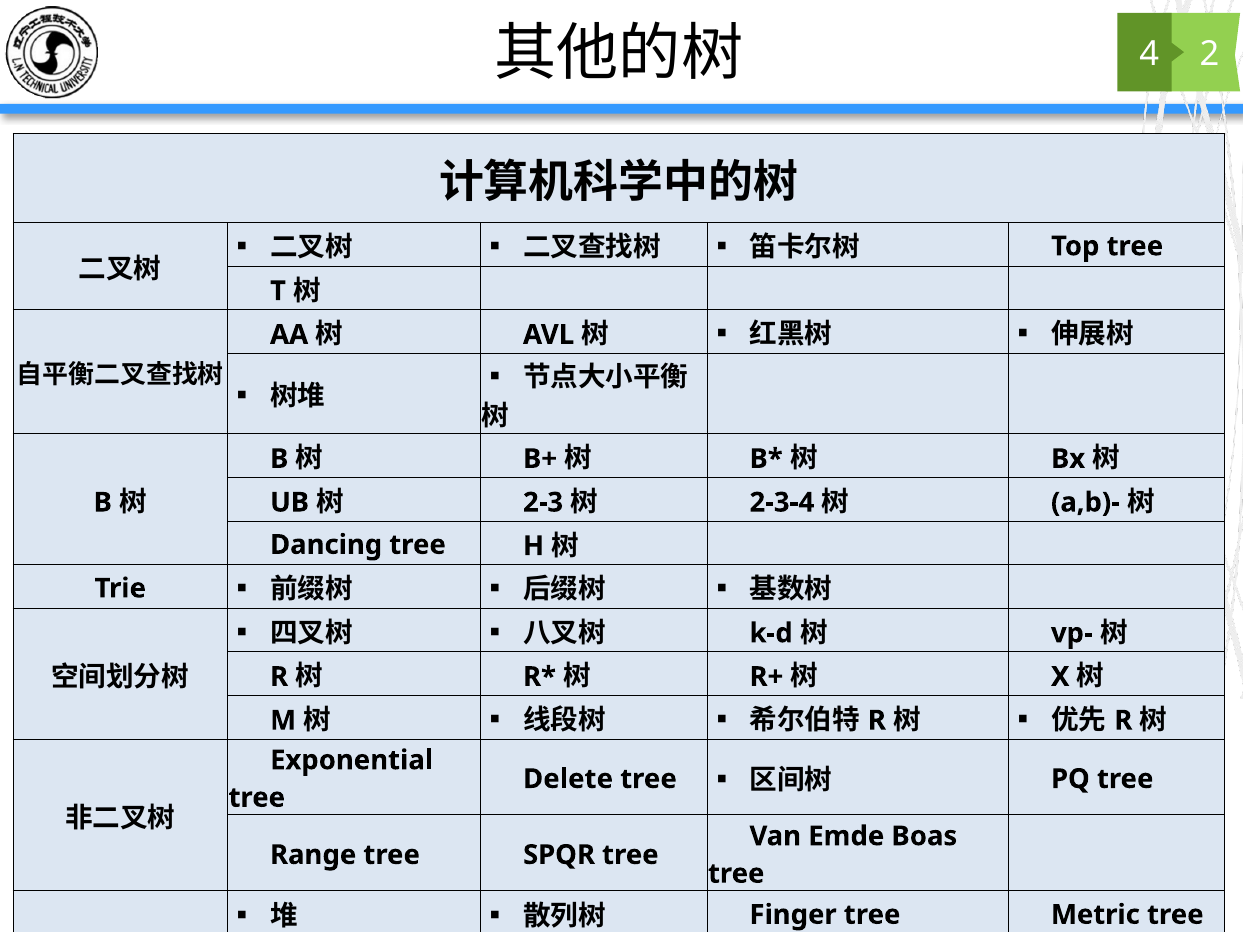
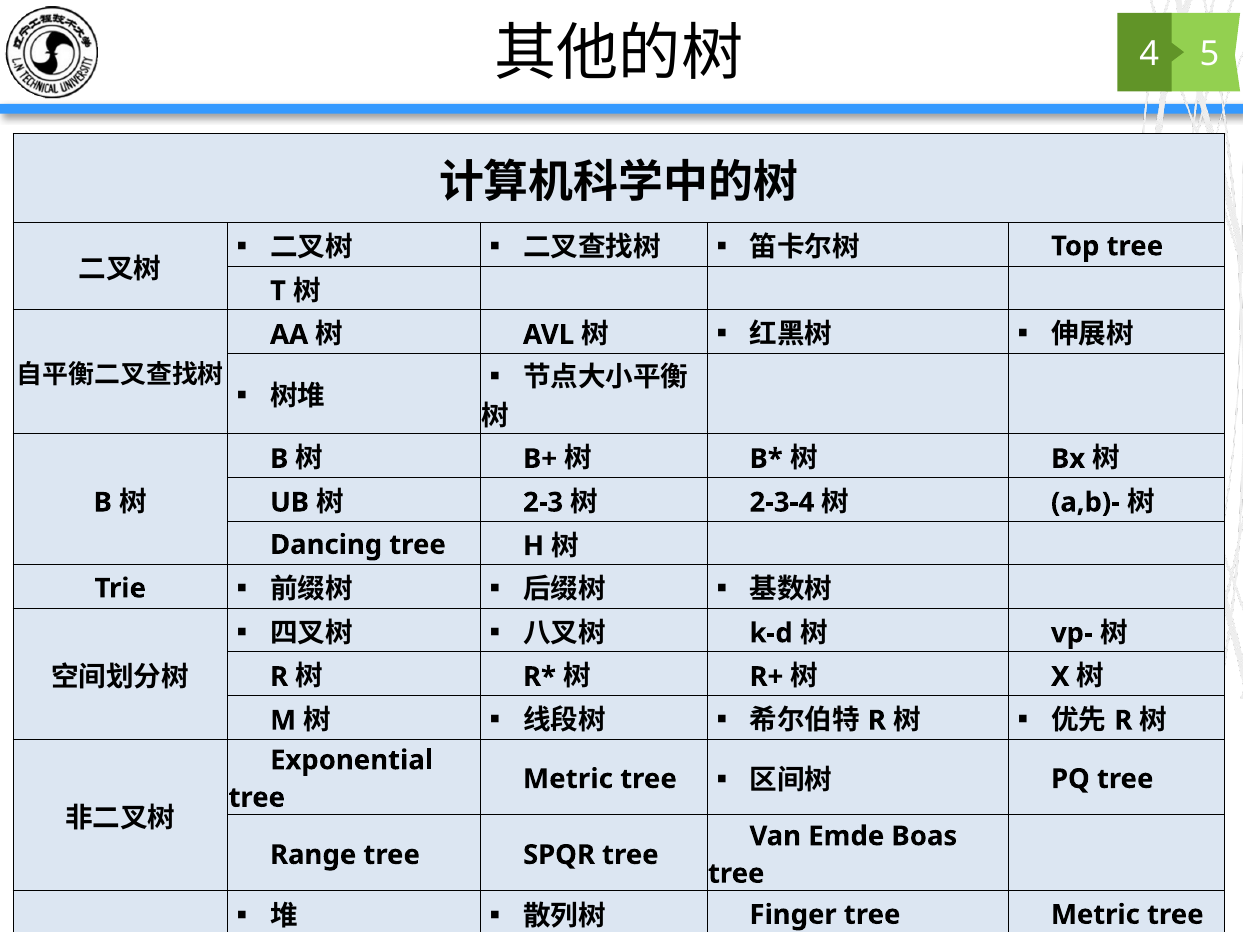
2: 2 -> 5 (1210, 55)
Delete: Delete -> Metric (568, 779)
